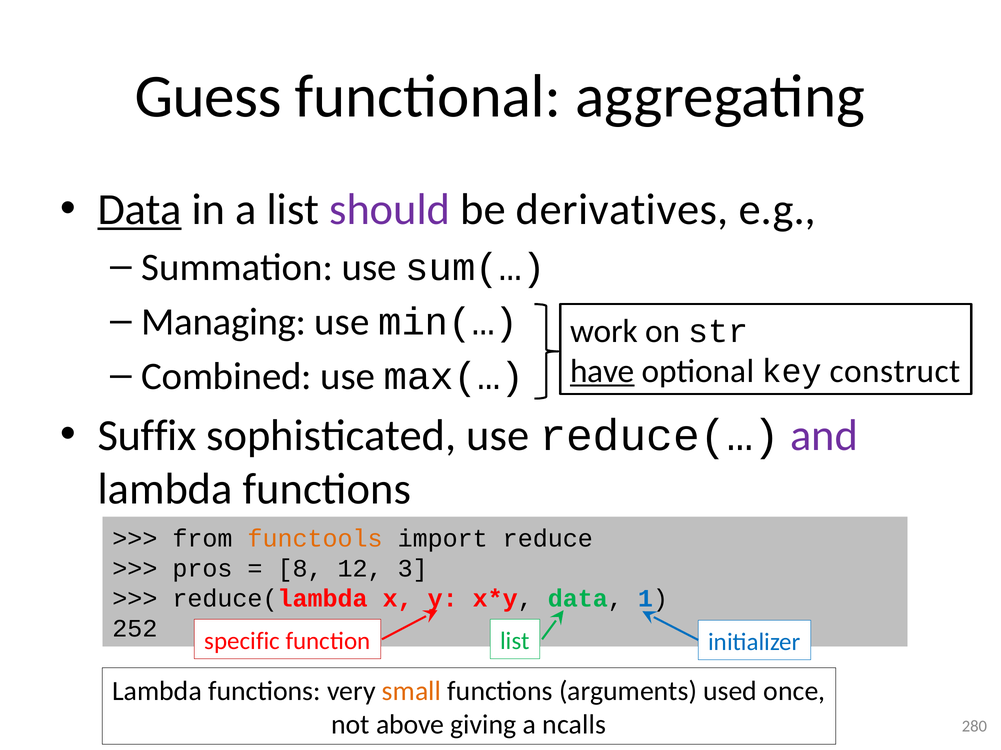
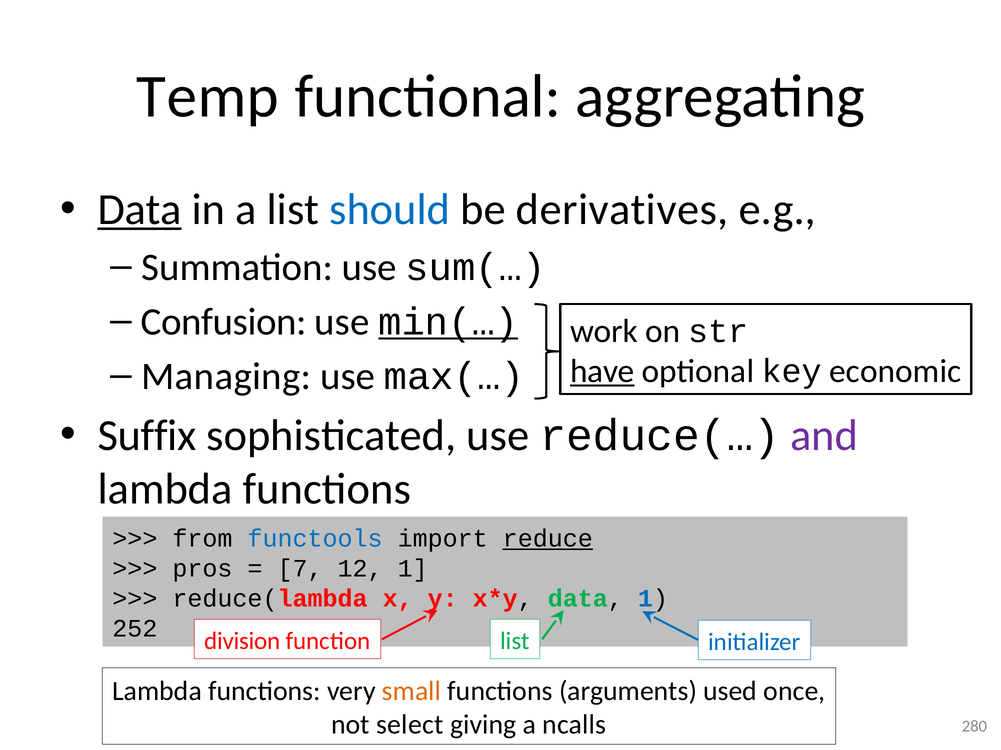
Guess: Guess -> Temp (208, 97)
should colour: purple -> blue (390, 210)
Managing: Managing -> Confusion (224, 322)
min(… underline: none -> present (448, 322)
Combined: Combined -> Managing (226, 377)
construct: construct -> economic (895, 372)
functools colour: orange -> blue (315, 539)
reduce underline: none -> present (548, 539)
8: 8 -> 7 (300, 569)
12 3: 3 -> 1 (413, 569)
specific: specific -> division (242, 641)
above: above -> select (410, 725)
